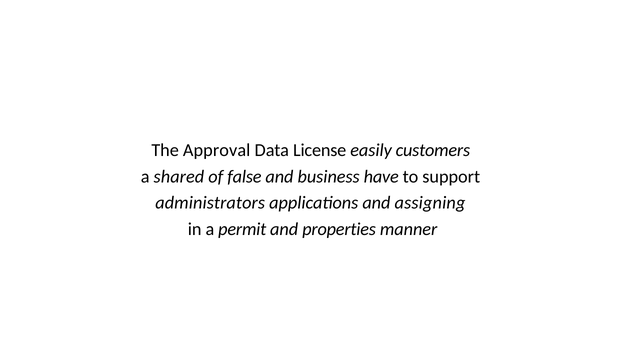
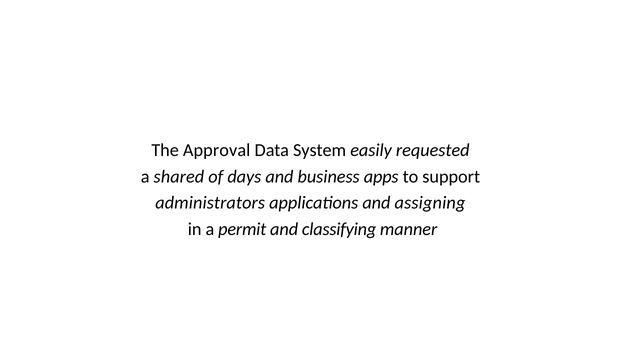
License: License -> System (320, 150)
customers: customers -> requested (433, 150)
false: false -> days (244, 176)
have: have -> apps (381, 176)
properties: properties -> classifying (339, 229)
